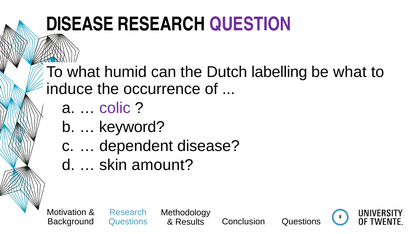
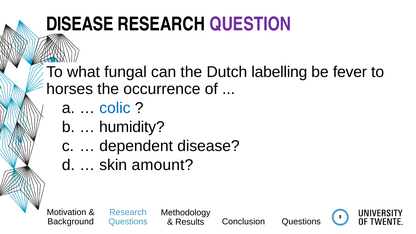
humid: humid -> fungal (126, 72)
be what: what -> fever (350, 72)
induce: induce -> horses (70, 89)
colic colour: purple -> blue (115, 108)
keyword: keyword -> humidity (132, 127)
